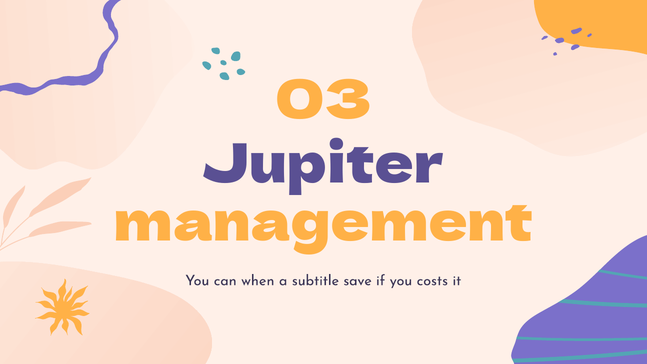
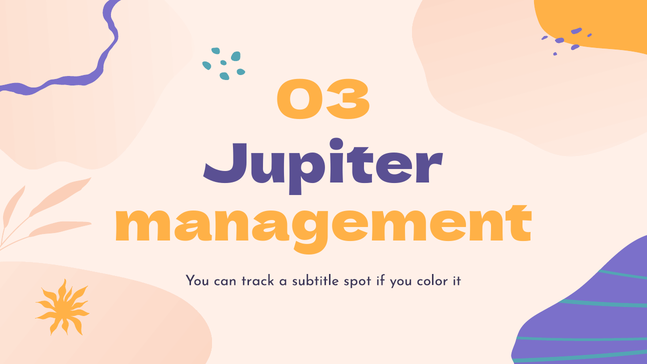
when: when -> track (258, 280)
save: save -> spot (357, 280)
costs: costs -> color (432, 280)
